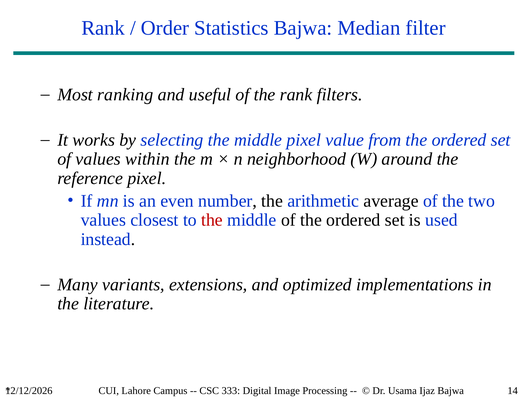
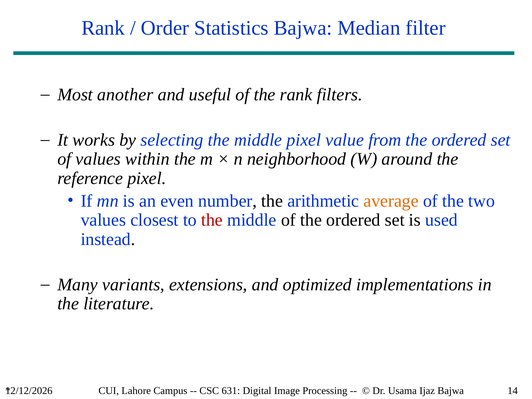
ranking: ranking -> another (125, 95)
average colour: black -> orange (391, 201)
333: 333 -> 631 (231, 391)
